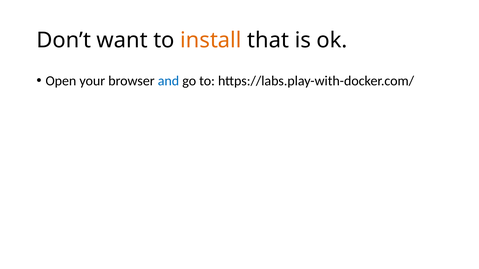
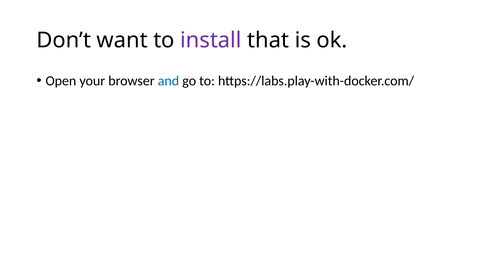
install colour: orange -> purple (211, 40)
